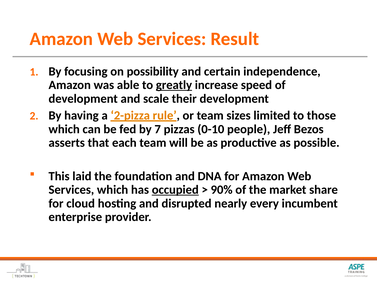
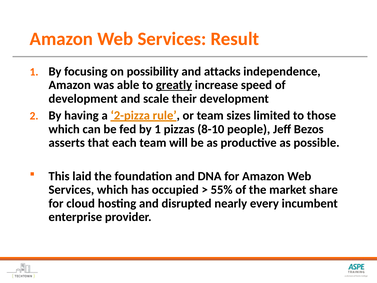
certain: certain -> attacks (222, 71)
by 7: 7 -> 1 (158, 129)
0-10: 0-10 -> 8-10 (211, 129)
occupied underline: present -> none (175, 190)
90%: 90% -> 55% (222, 190)
